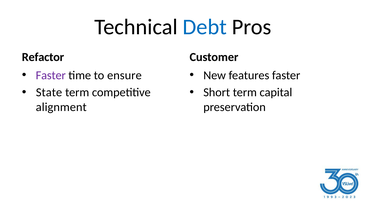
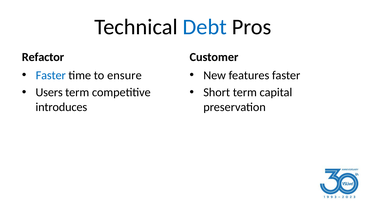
Faster colour: purple -> blue (51, 75)
State: State -> Users (49, 92)
alignment: alignment -> introduces (61, 107)
